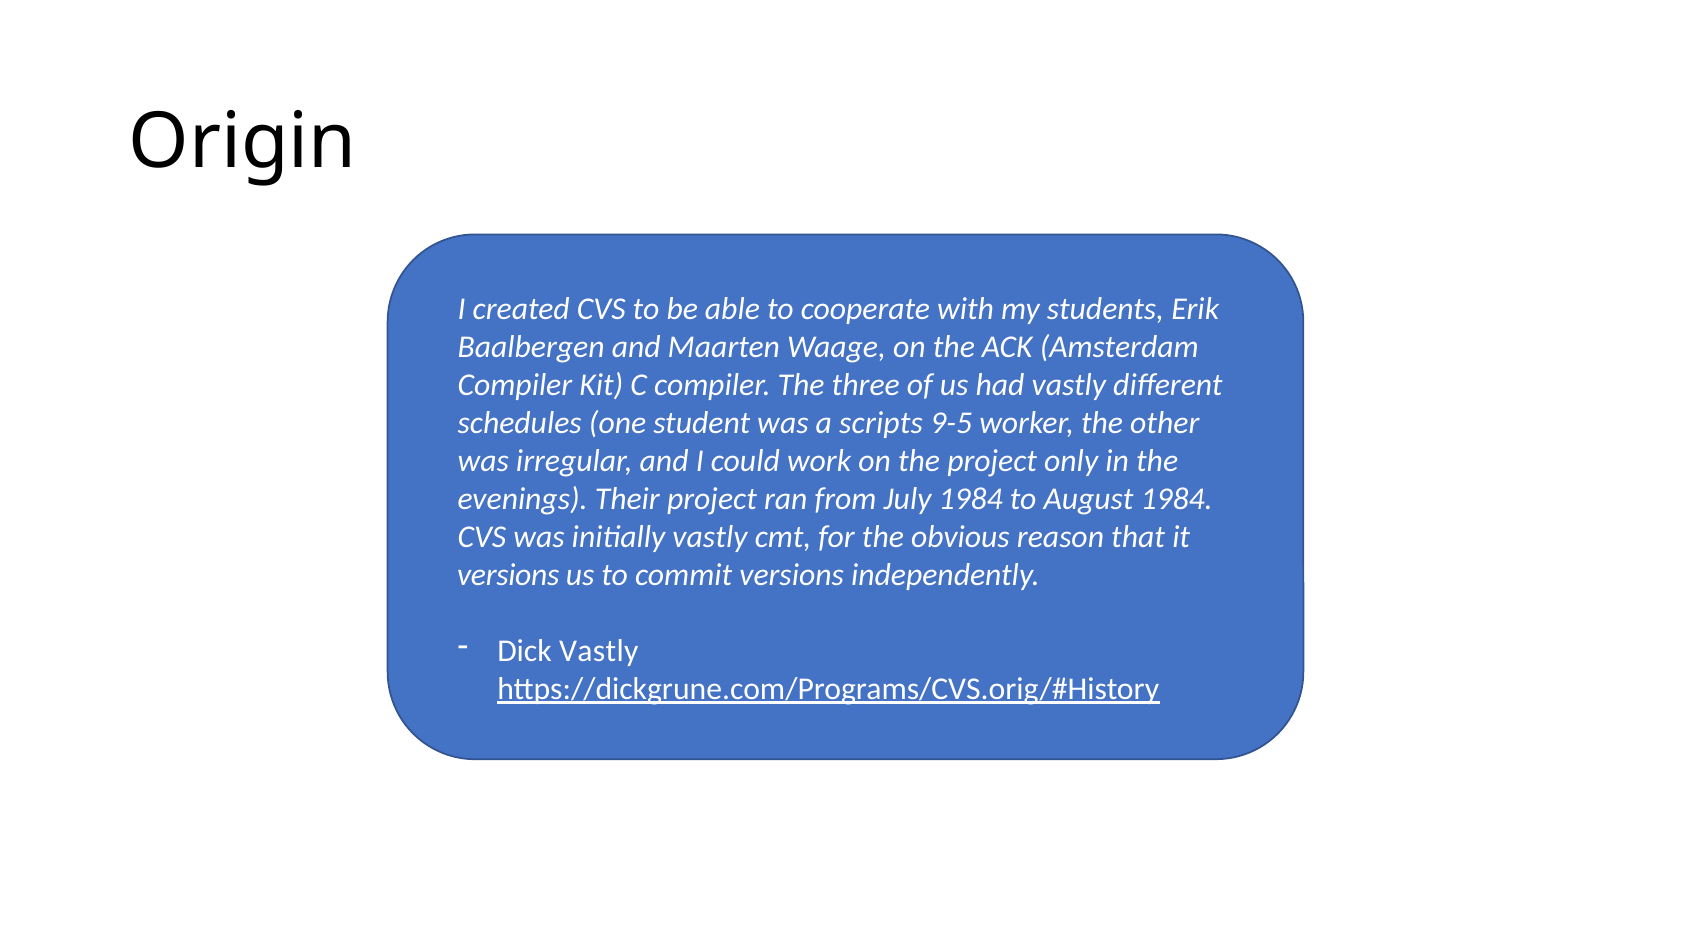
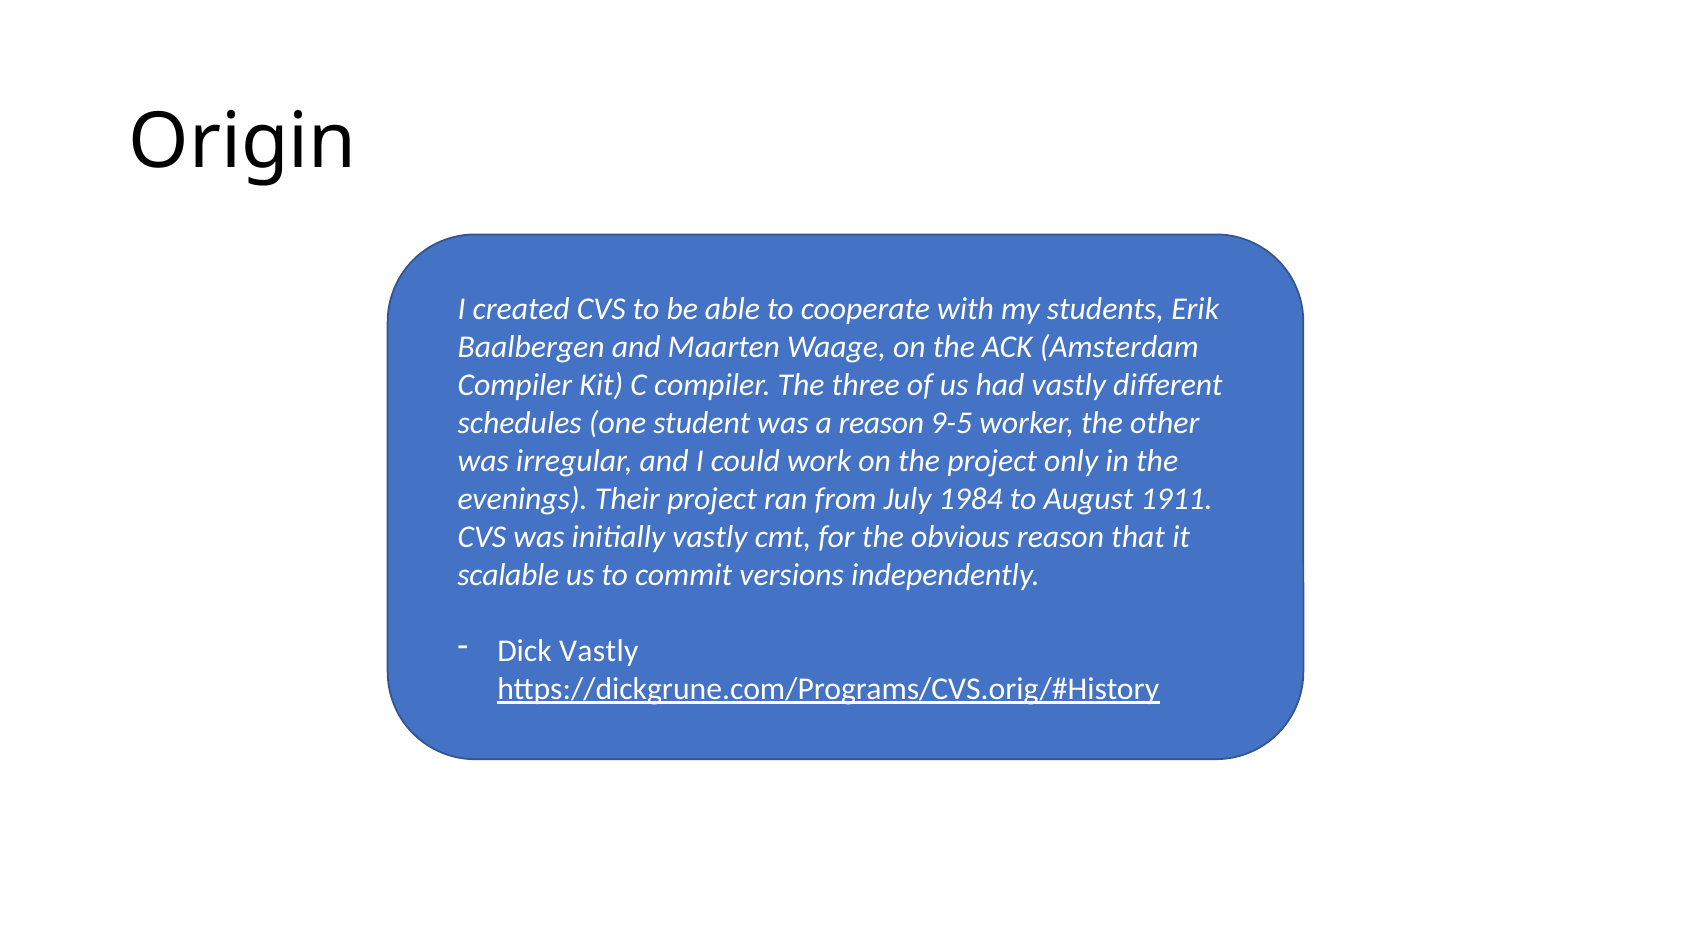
a scripts: scripts -> reason (881, 423)
August 1984: 1984 -> 1911 (1177, 499)
versions: versions -> scalable (508, 575)
